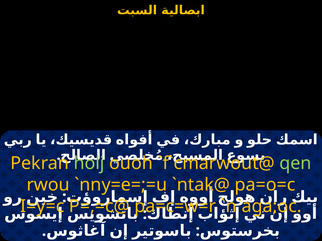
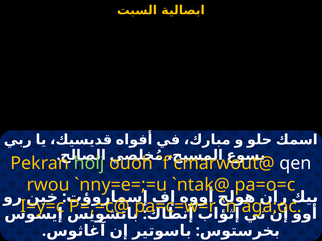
qen colour: light green -> white (295, 164)
